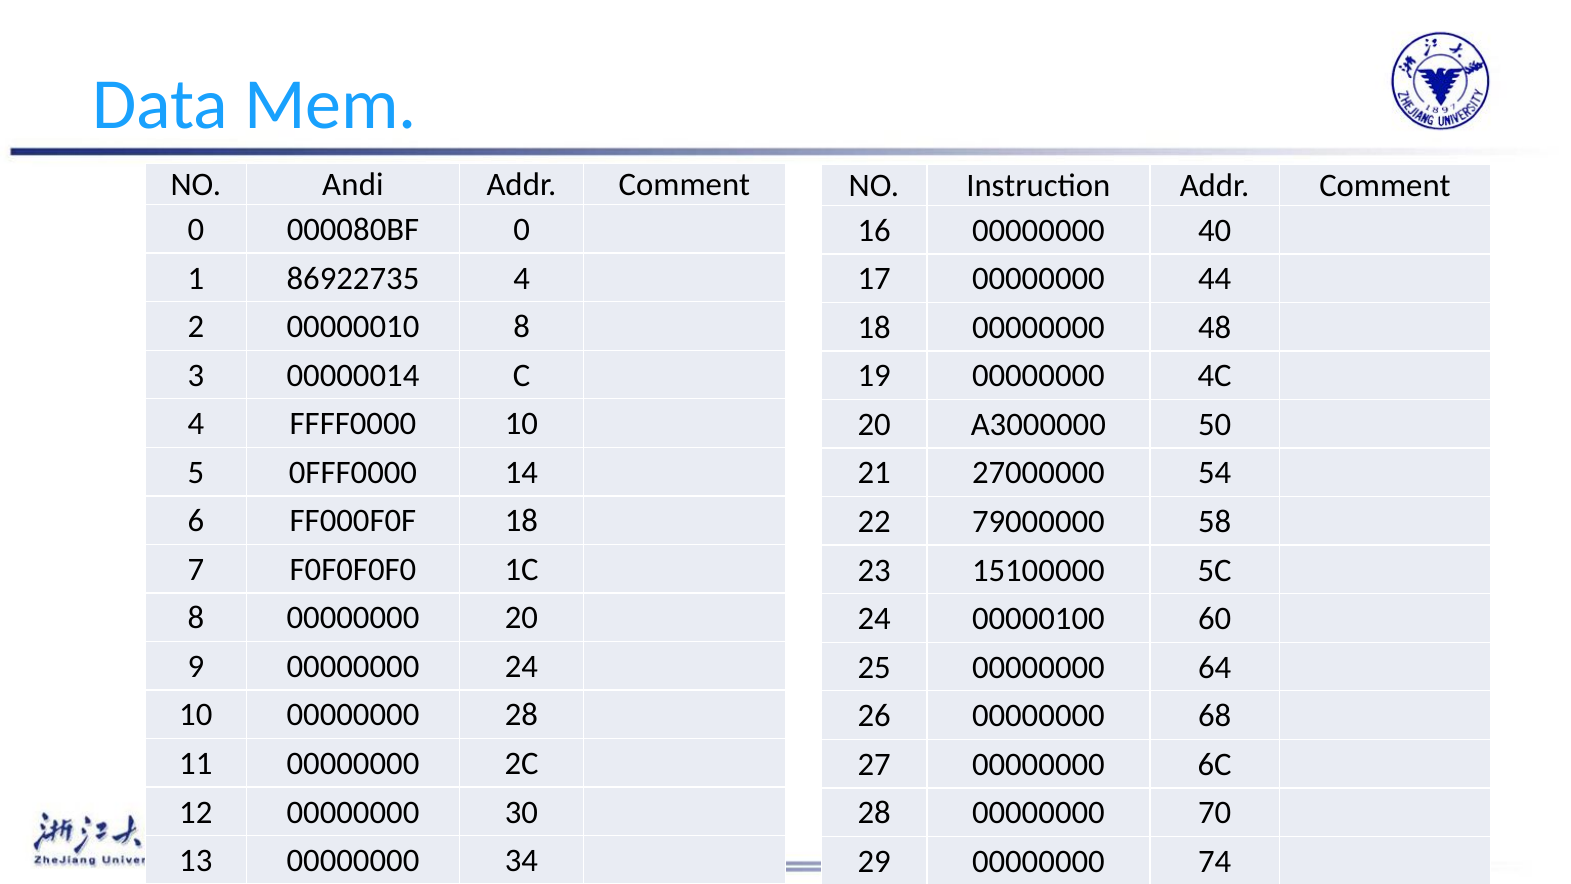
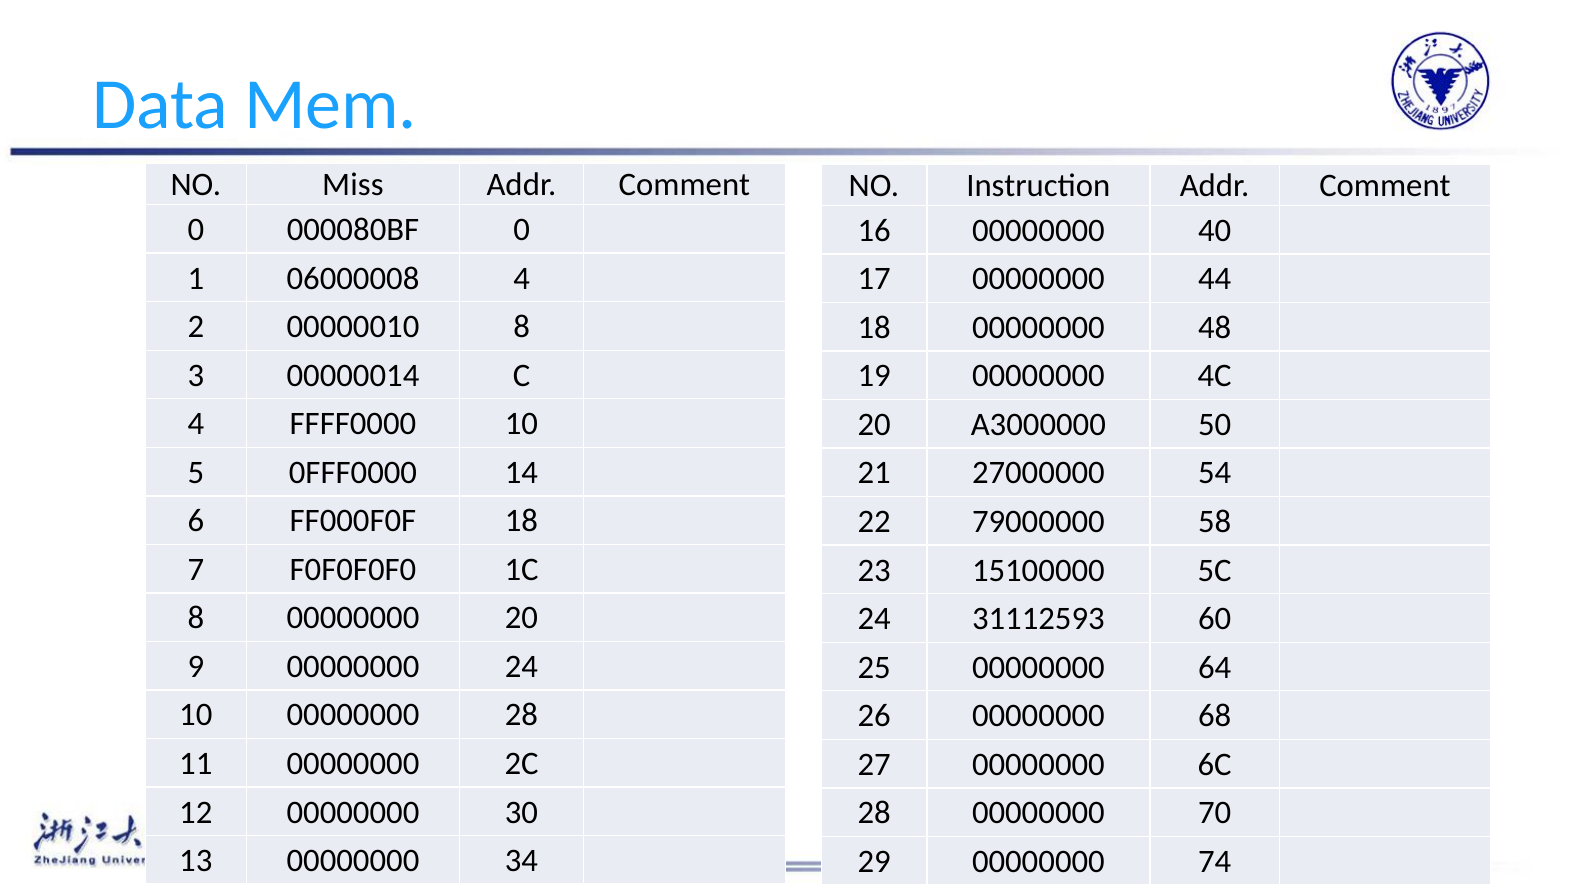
Andi: Andi -> Miss (353, 185)
86922735: 86922735 -> 06000008 (353, 278)
00000100: 00000100 -> 31112593 (1038, 619)
